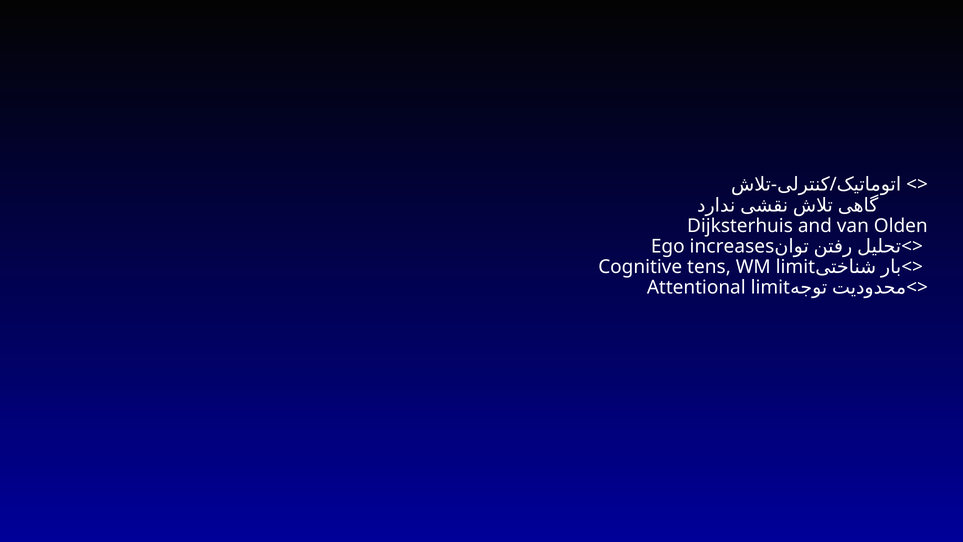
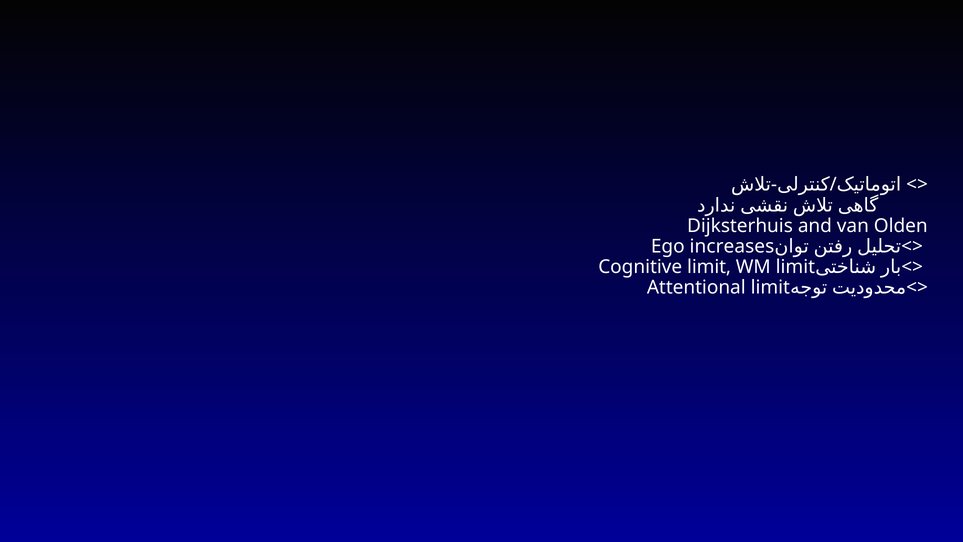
tens: tens -> limit (709, 267)
